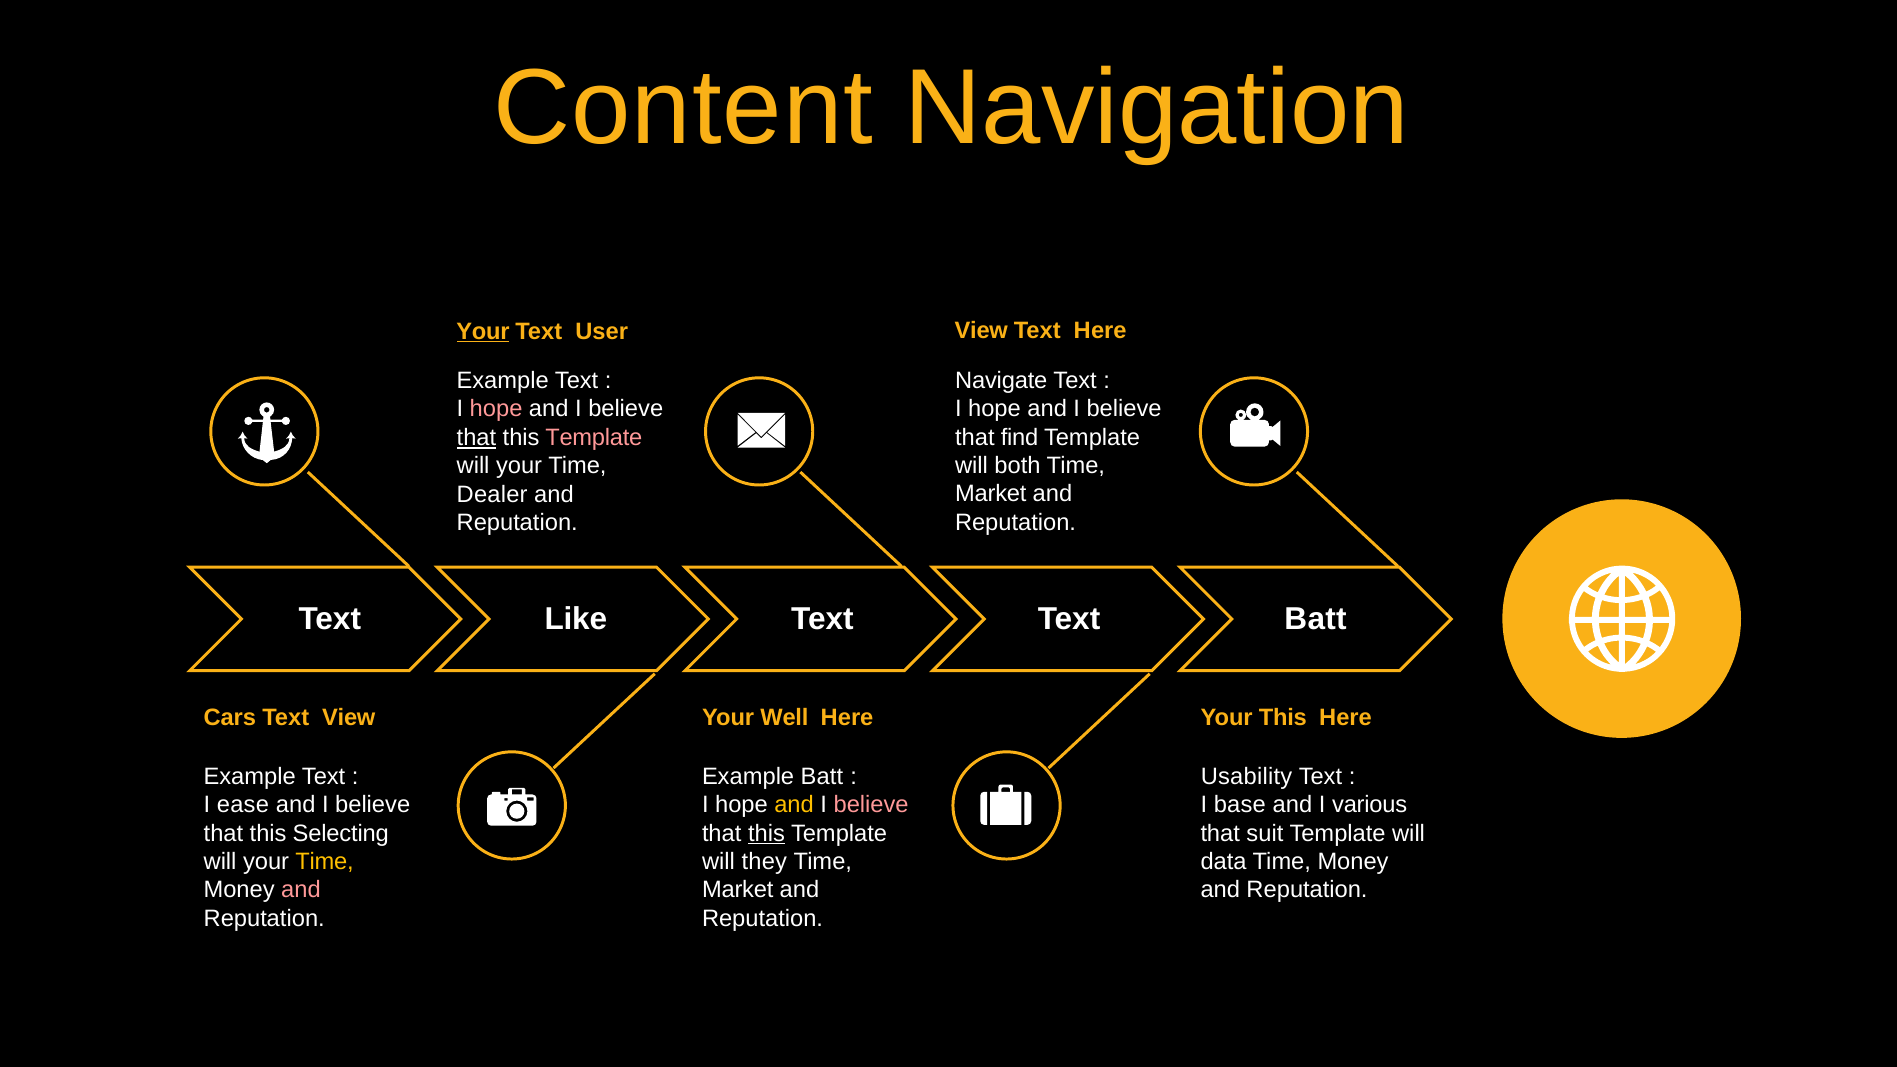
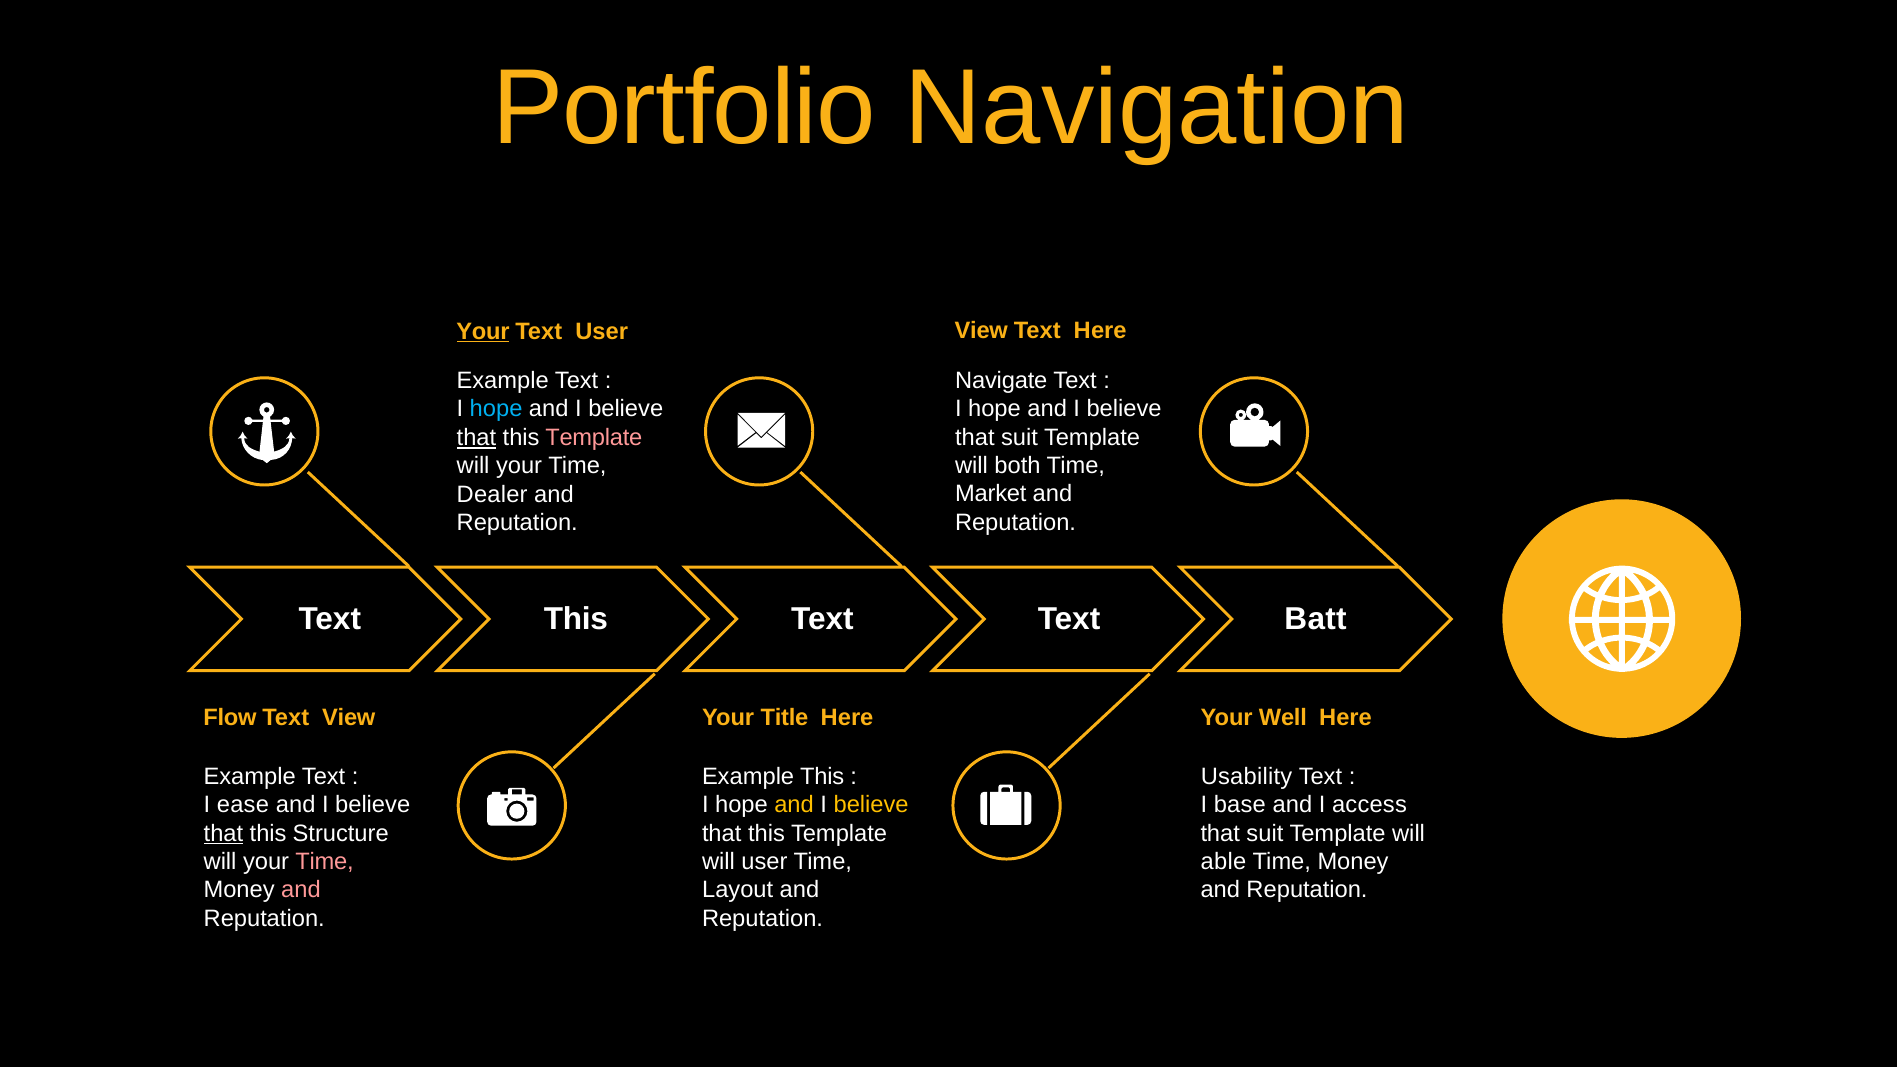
Content: Content -> Portfolio (684, 109)
hope colour: pink -> light blue (496, 409)
find: find -> suit (1019, 437)
Text Like: Like -> This (576, 619)
Cars: Cars -> Flow (230, 718)
Well: Well -> Title (784, 718)
Your This: This -> Well (1283, 718)
Example Batt: Batt -> This (822, 776)
believe colour: pink -> yellow (871, 805)
various: various -> access (1369, 805)
that underline: none -> present (223, 833)
Selecting: Selecting -> Structure (341, 833)
this underline: present -> none (766, 833)
Time colour: yellow -> pink (325, 862)
will they: they -> user (764, 862)
data: data -> able (1223, 862)
Market: Market -> Layout (738, 890)
